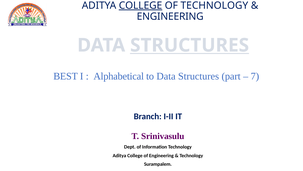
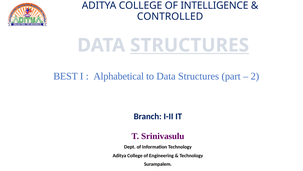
COLLEGE underline: present -> none (141, 6)
OF TECHNOLOGY: TECHNOLOGY -> INTELLIGENCE (214, 6)
ENGINEERING: ENGINEERING -> CONTROLLED (170, 16)
7: 7 -> 2 (255, 76)
